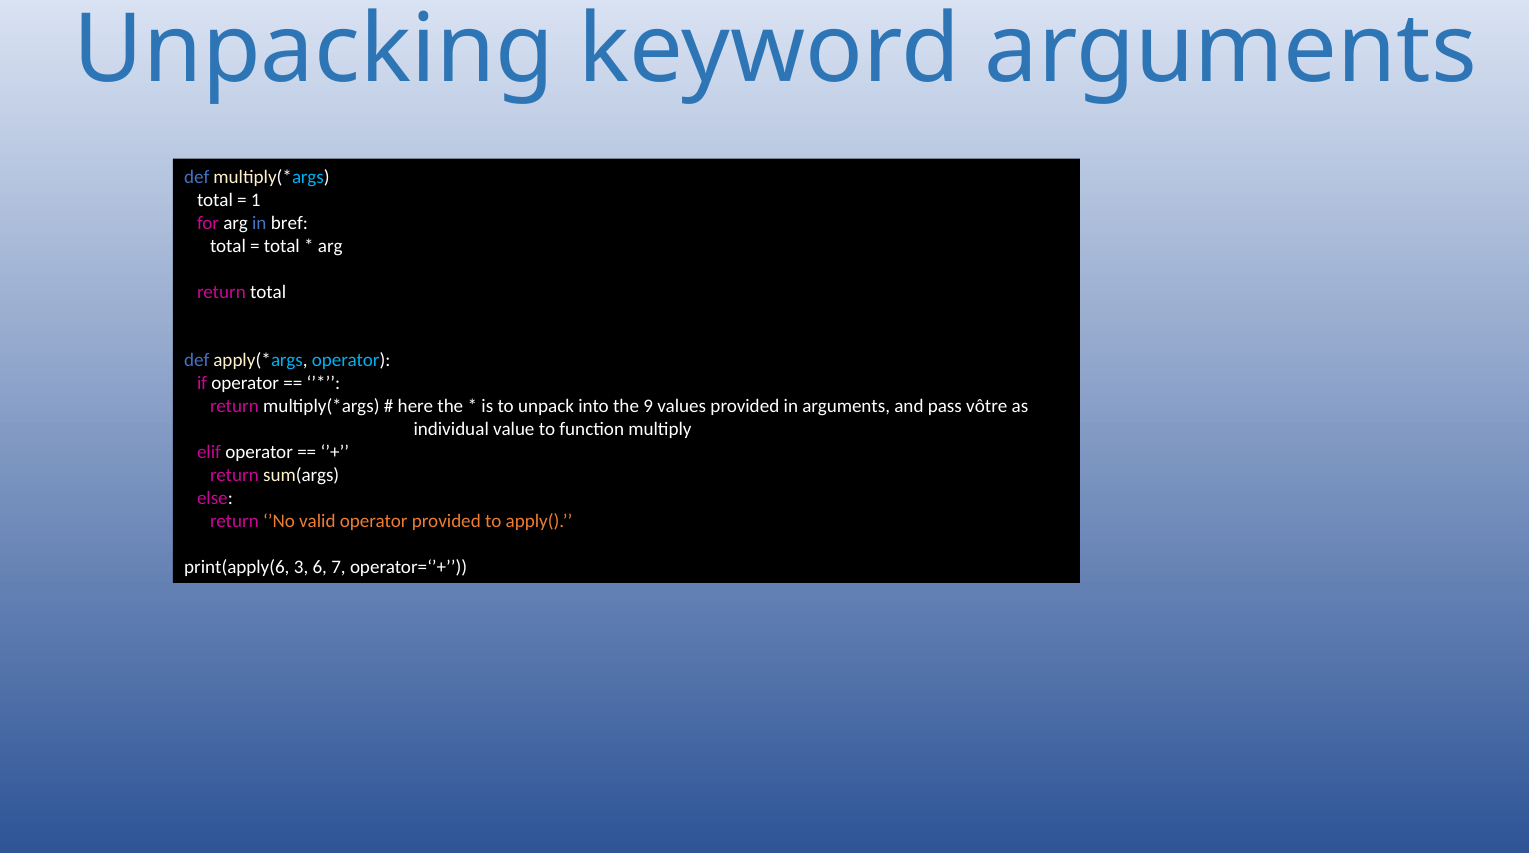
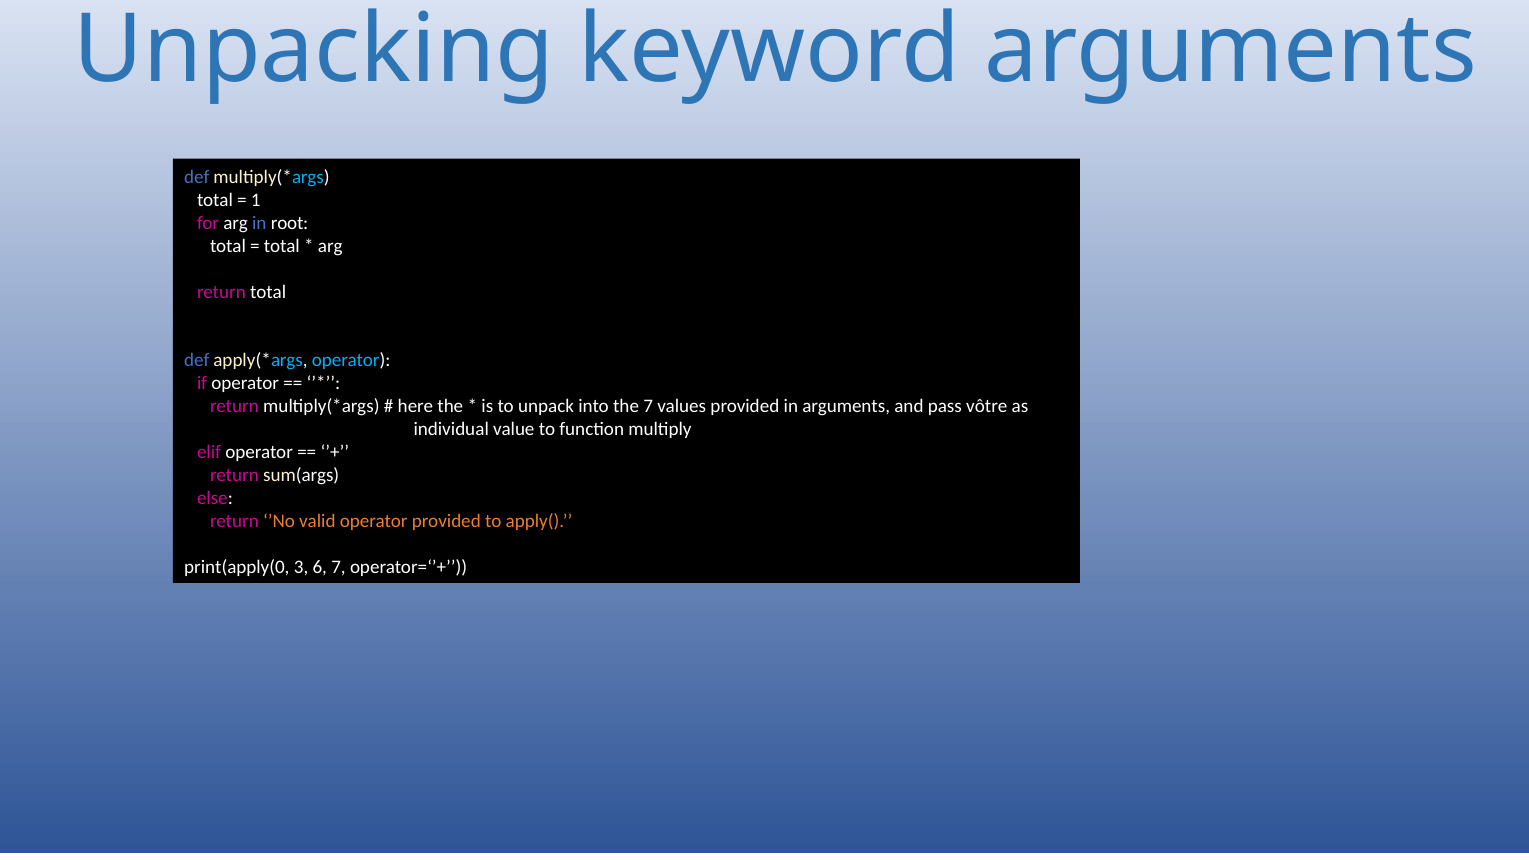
bref: bref -> root (290, 223)
the 9: 9 -> 7 (648, 407)
print(apply(6: print(apply(6 -> print(apply(0 (237, 567)
